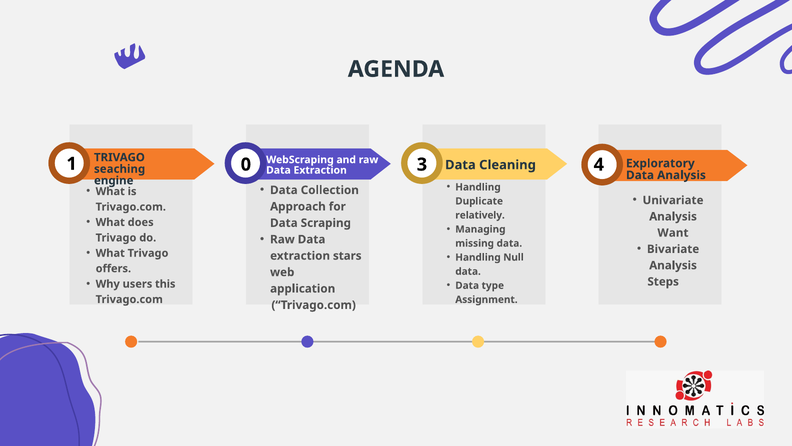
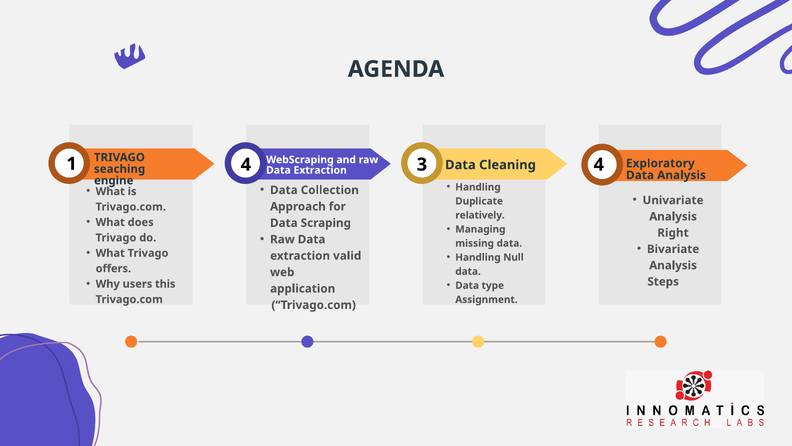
1 0: 0 -> 4 (246, 164)
Want: Want -> Right (673, 233)
stars: stars -> valid (347, 256)
